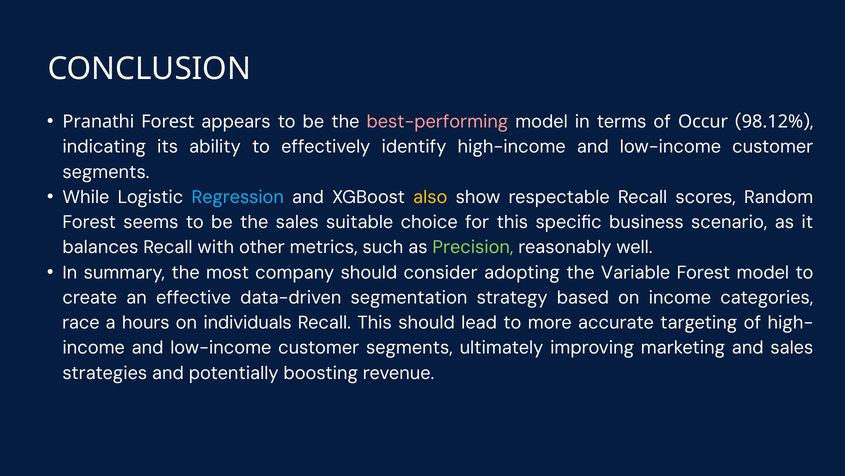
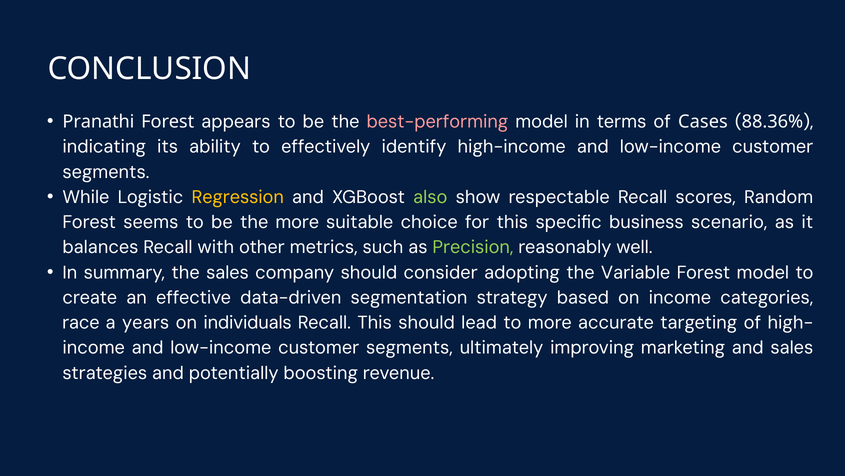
Occur: Occur -> Cases (703, 122)
98.12%: 98.12% -> 88.36% (772, 122)
Regression colour: light blue -> yellow (238, 197)
also colour: yellow -> light green (430, 197)
the sales: sales -> more (297, 222)
the most: most -> sales (227, 272)
hours: hours -> years (146, 322)
